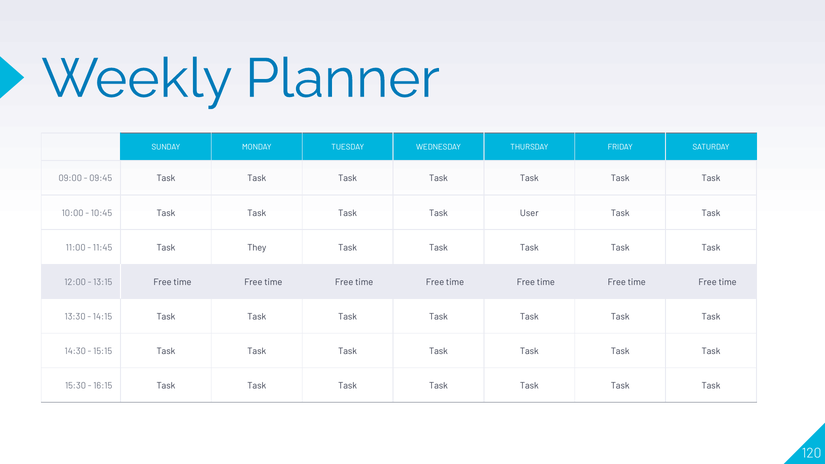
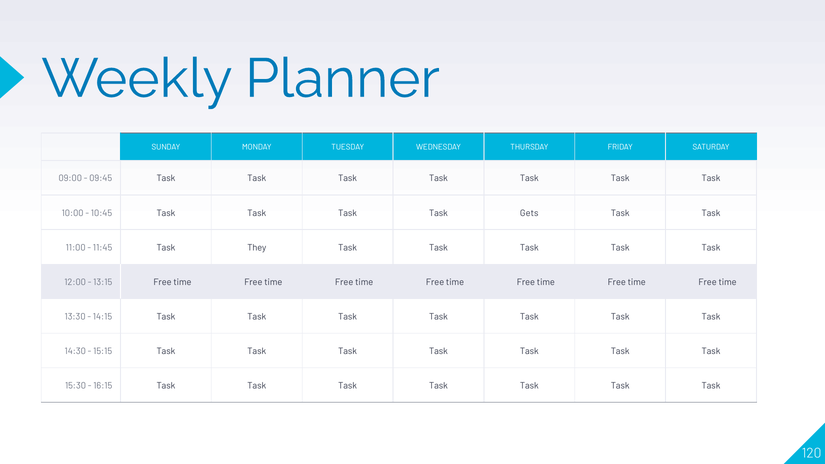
User: User -> Gets (529, 213)
